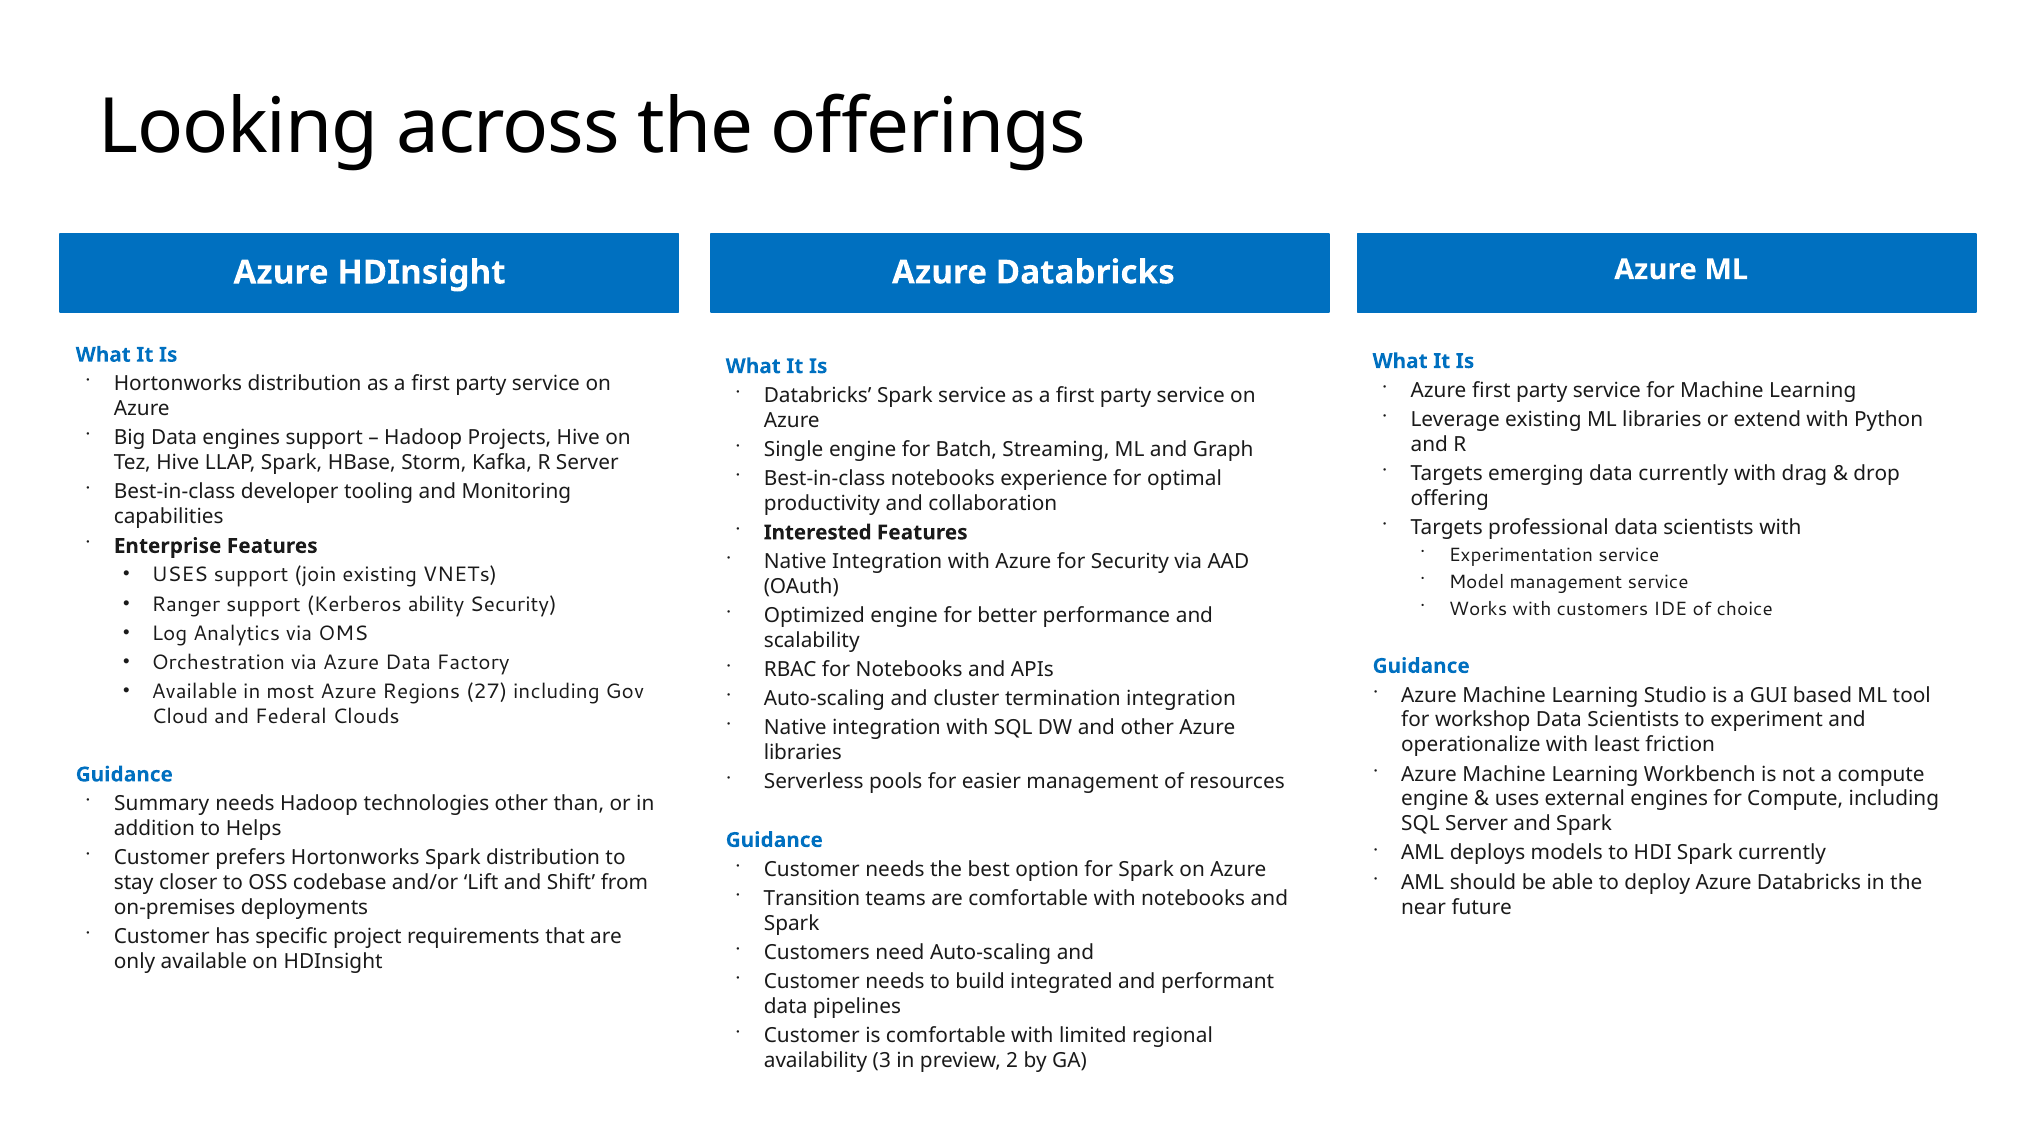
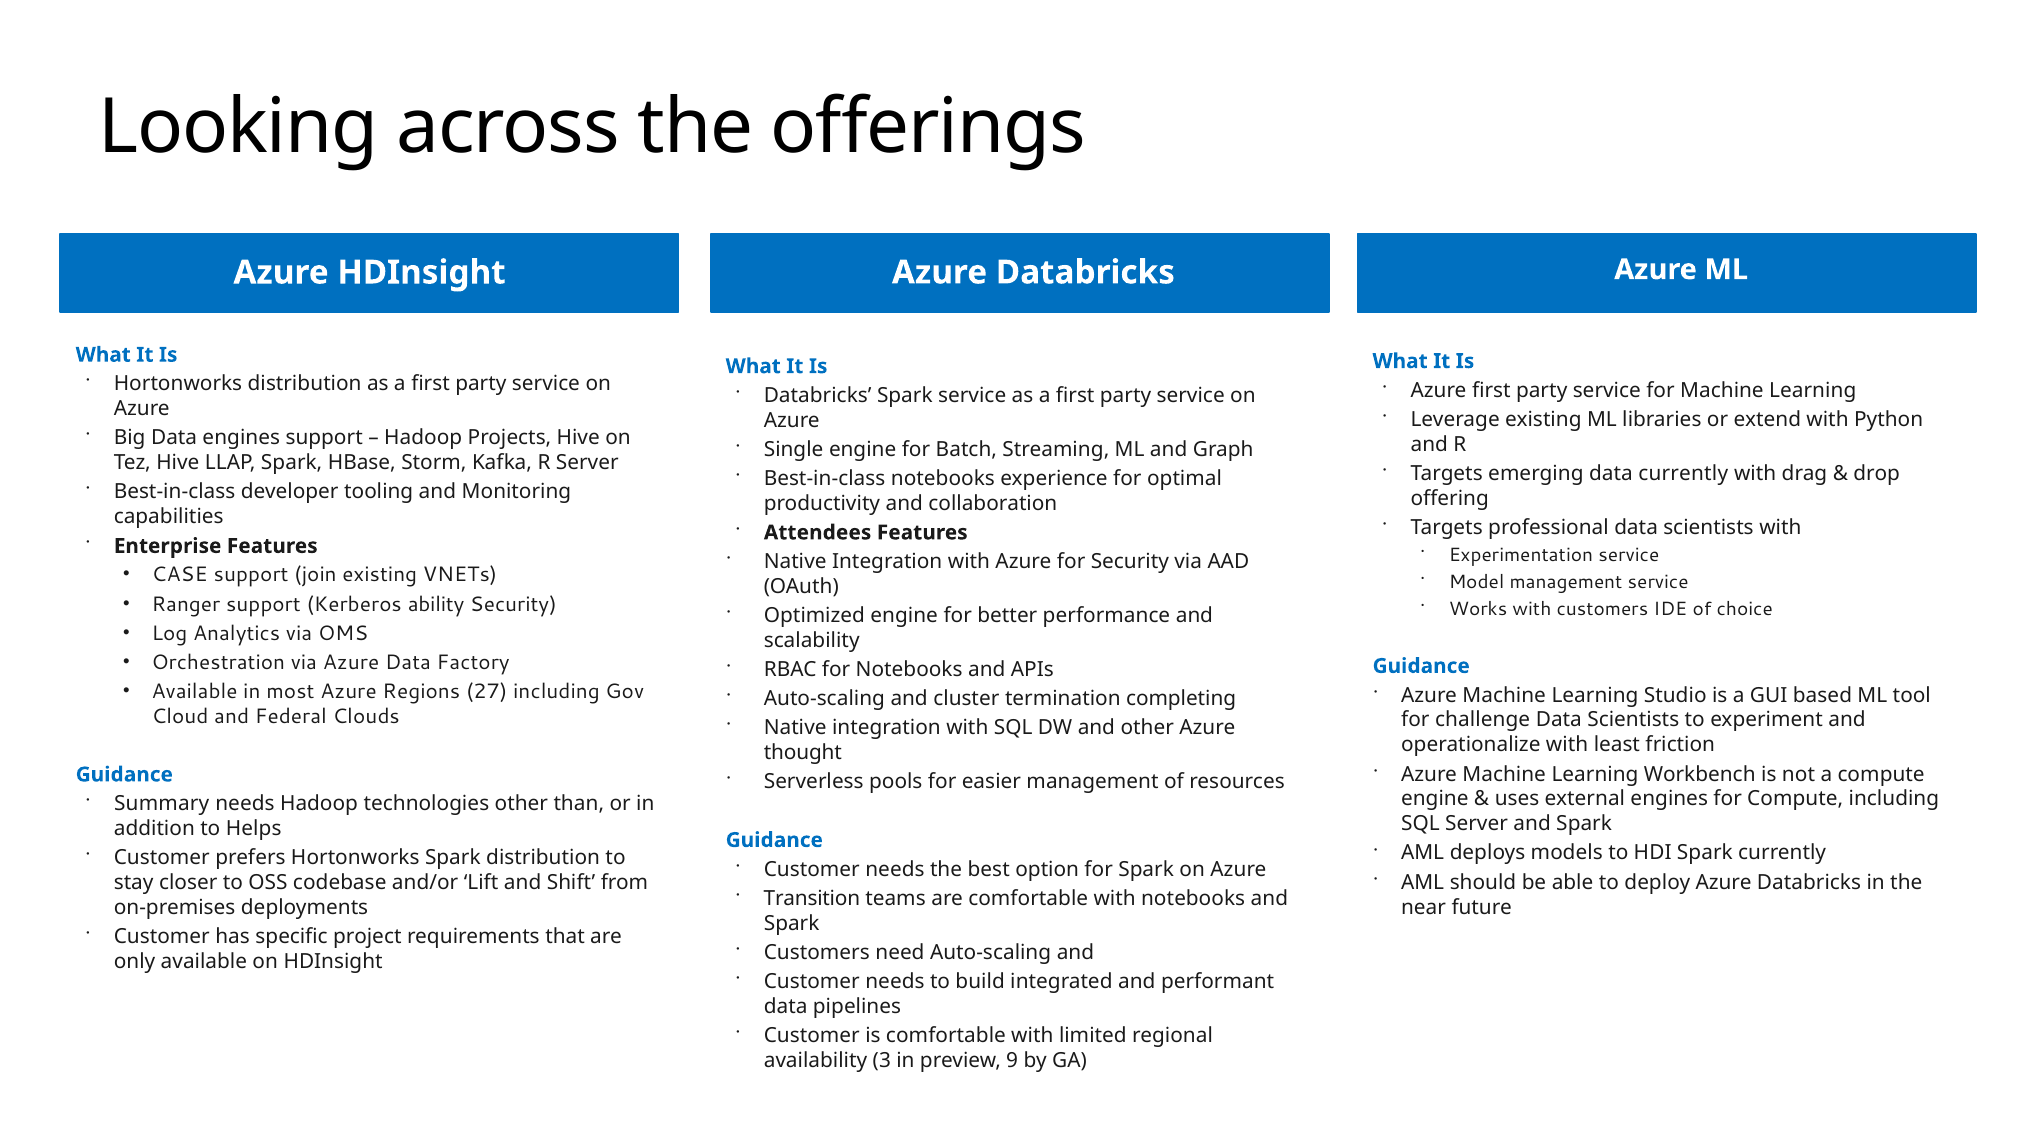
Interested: Interested -> Attendees (818, 533)
USES: USES -> CASE (180, 575)
termination integration: integration -> completing (1181, 699)
workshop: workshop -> challenge (1483, 720)
libraries: libraries -> thought (803, 753)
2: 2 -> 9 (1012, 1061)
